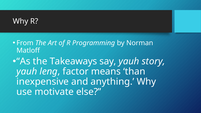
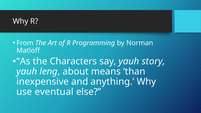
Takeaways: Takeaways -> Characters (73, 61)
factor: factor -> about (76, 72)
motivate: motivate -> eventual (54, 92)
